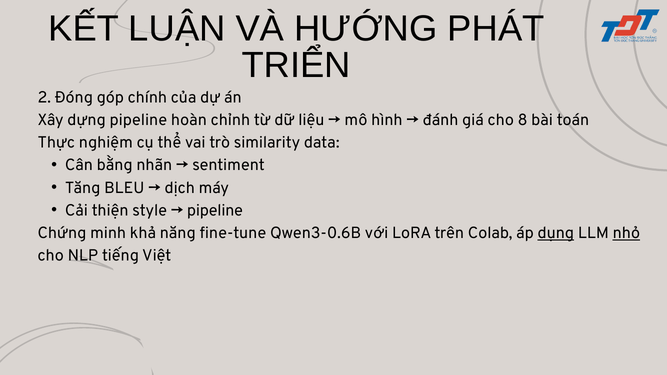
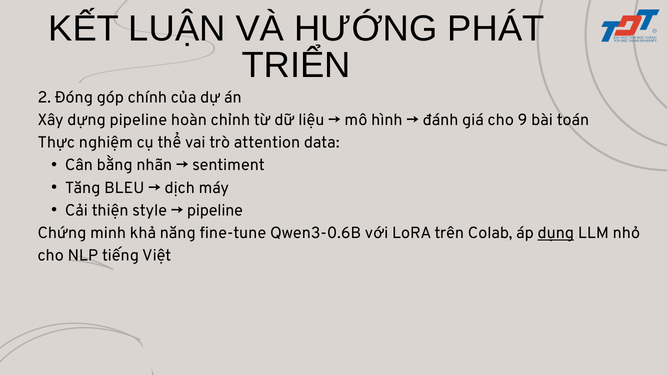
8: 8 -> 9 (523, 120)
similarity: similarity -> attention (267, 143)
nhỏ underline: present -> none (626, 233)
